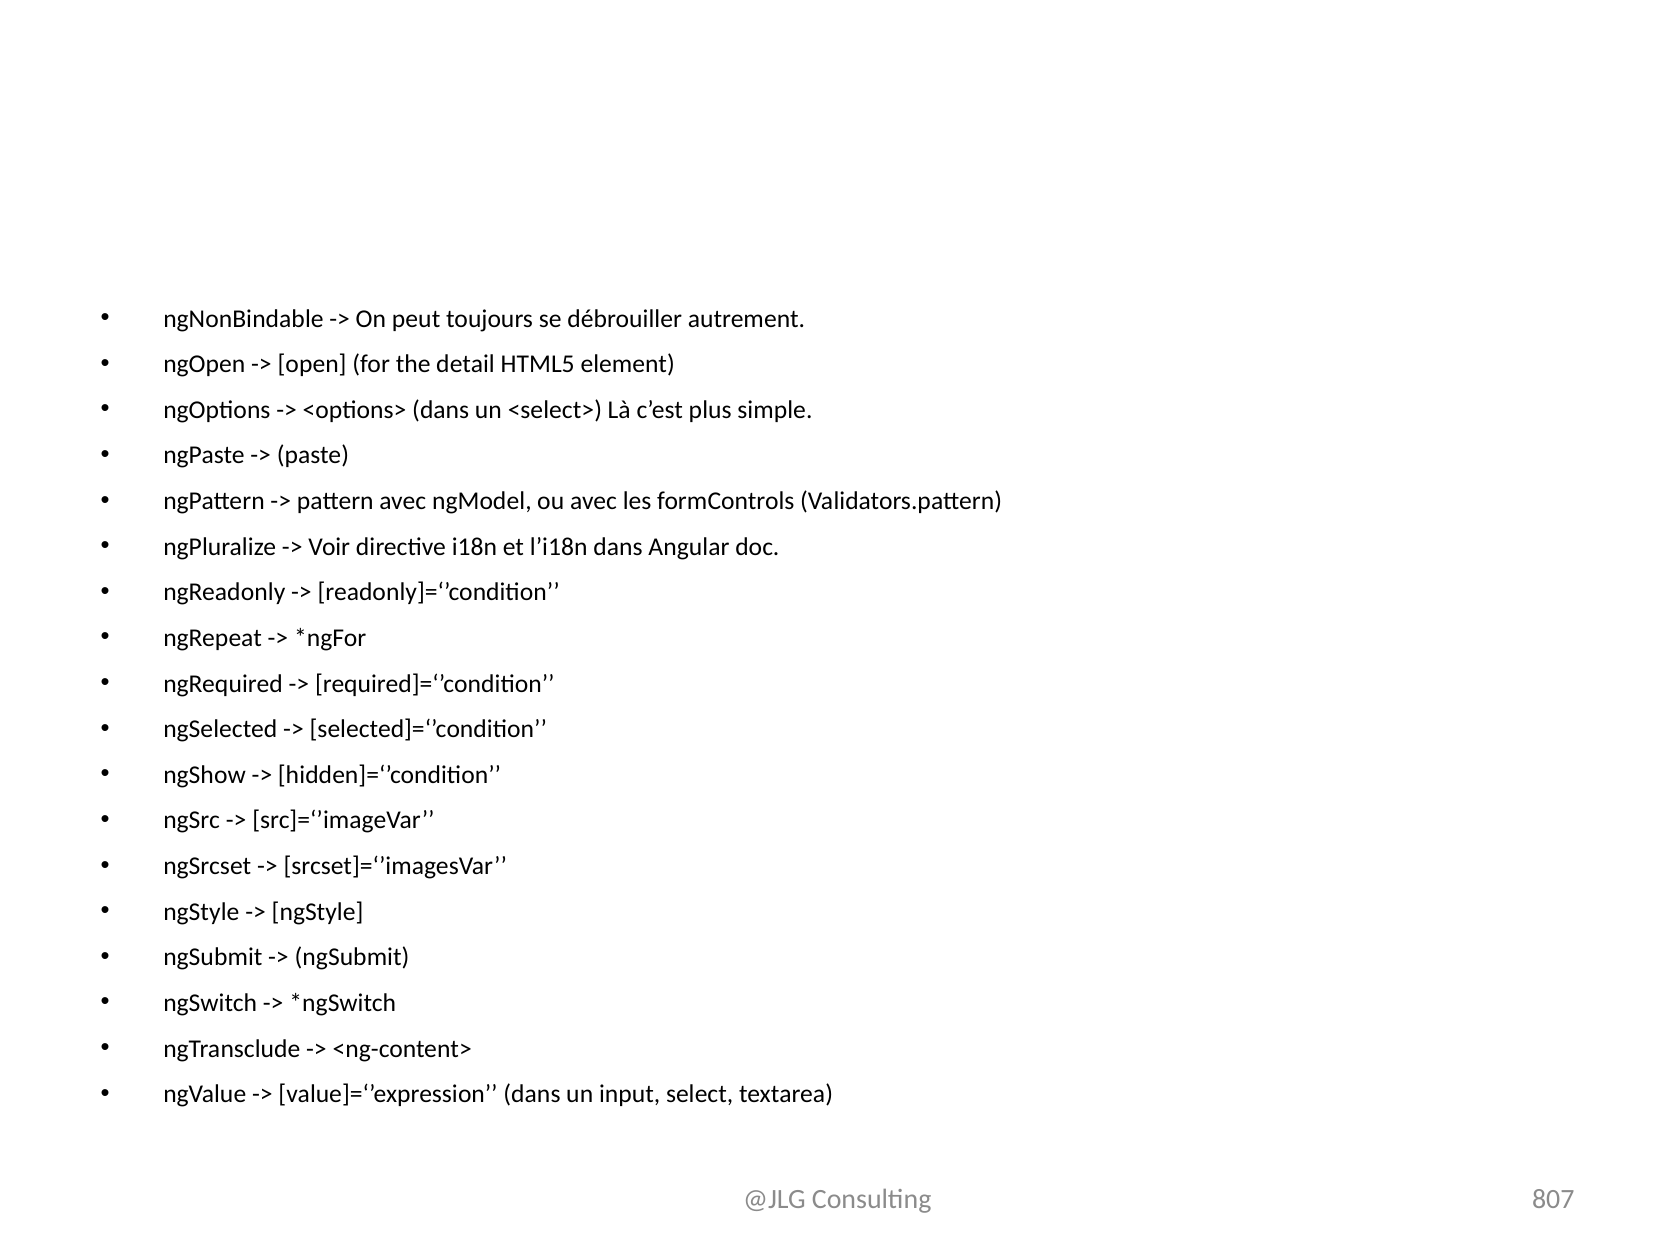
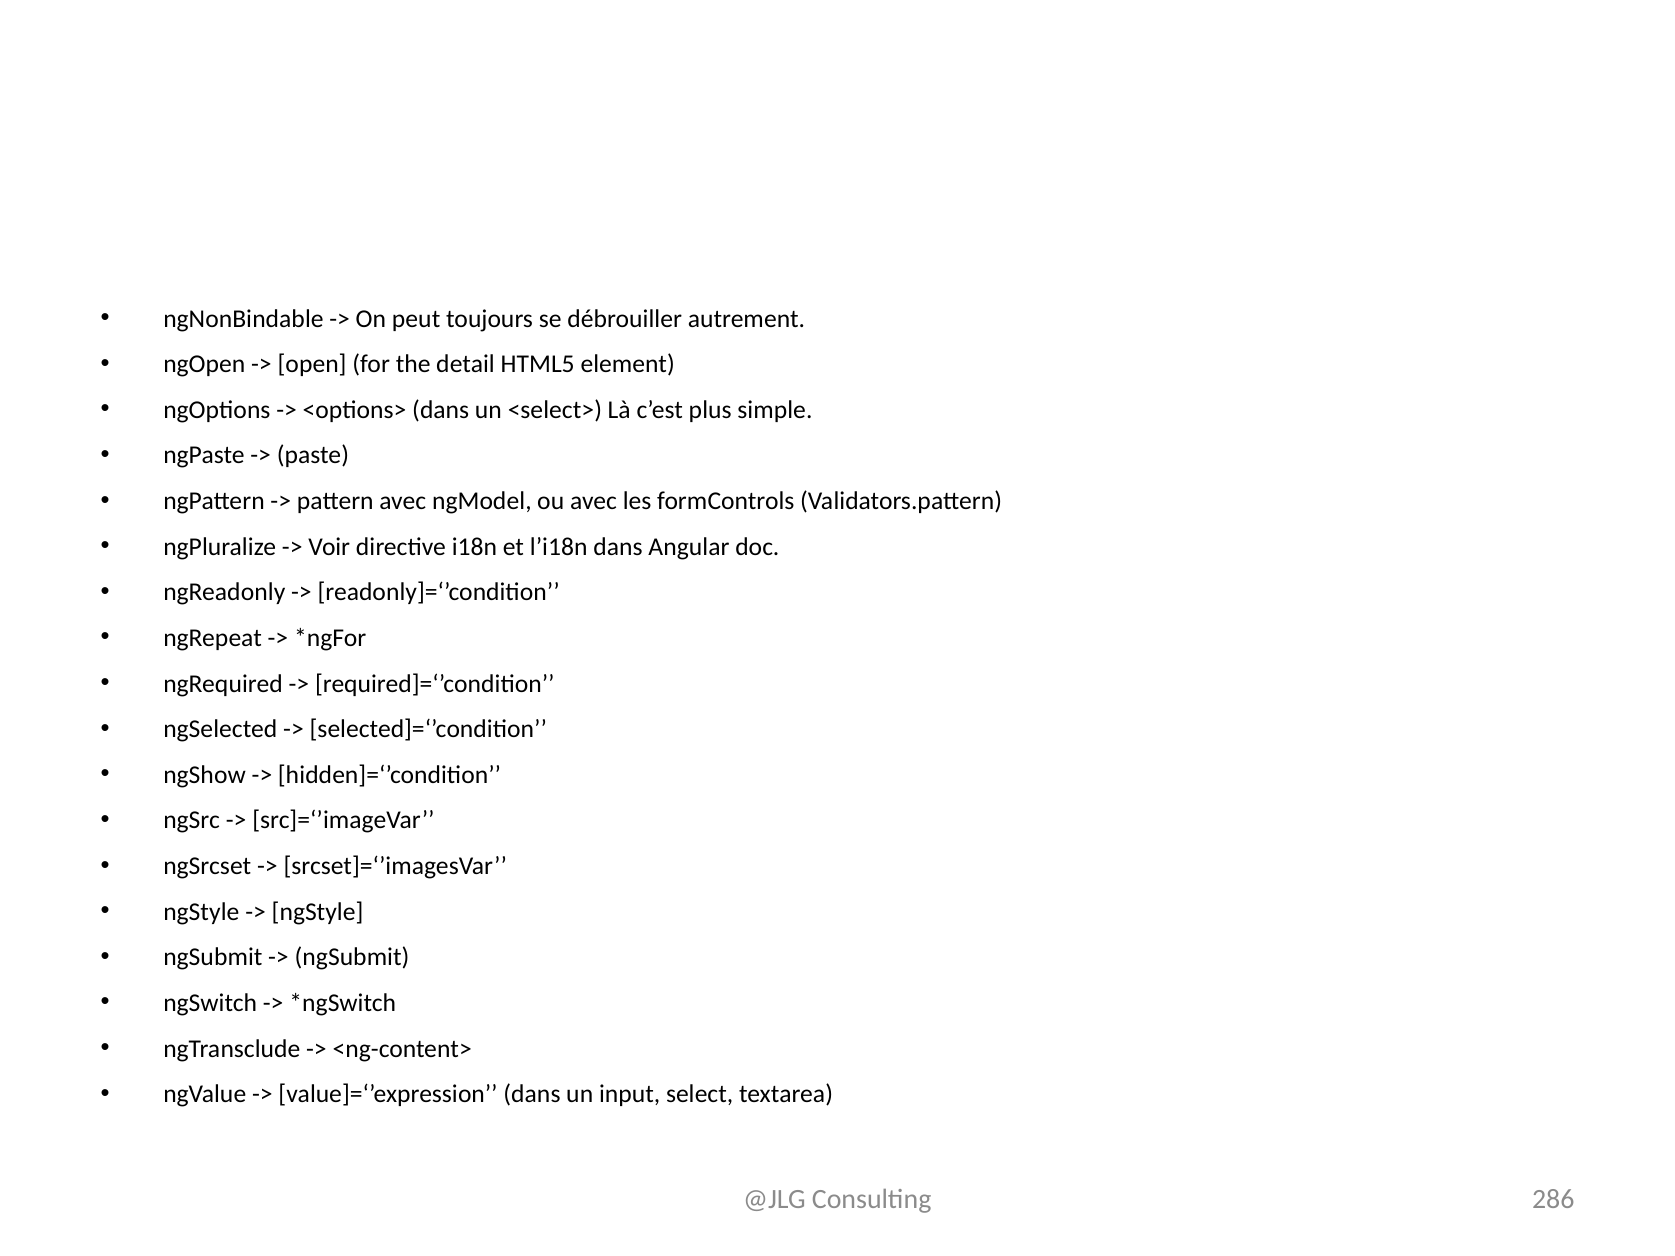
807: 807 -> 286 (1553, 1199)
